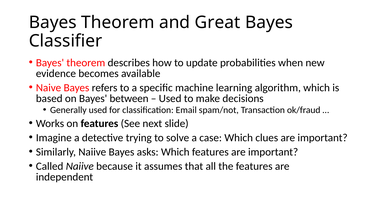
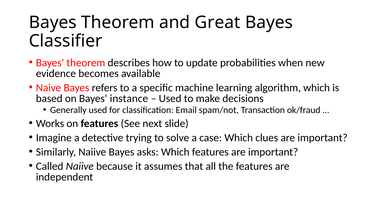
between: between -> instance (129, 99)
